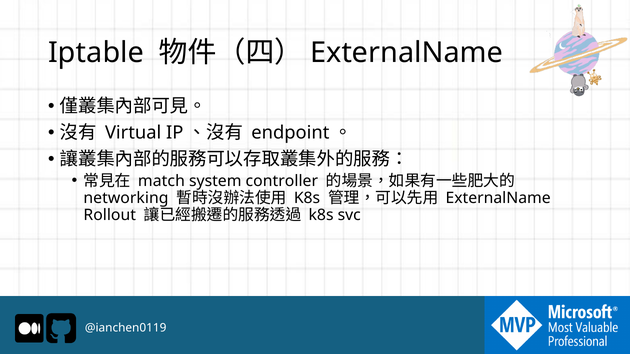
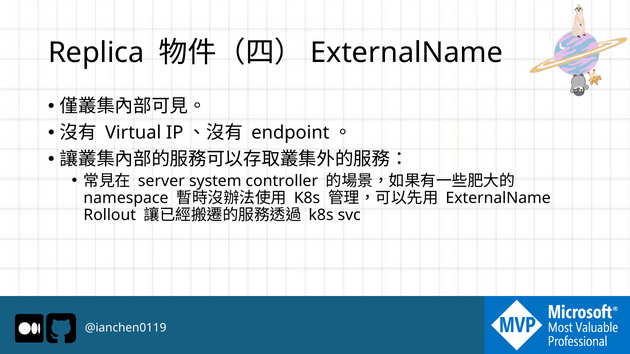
Iptable: Iptable -> Replica (96, 53)
match: match -> server (161, 181)
networking: networking -> namespace (126, 198)
